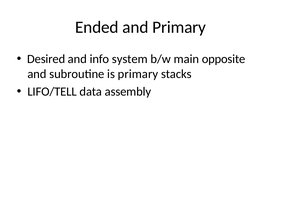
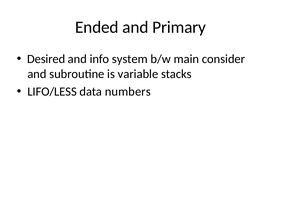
opposite: opposite -> consider (224, 59)
is primary: primary -> variable (138, 74)
LIFO/TELL: LIFO/TELL -> LIFO/LESS (52, 91)
assembly: assembly -> numbers (128, 91)
